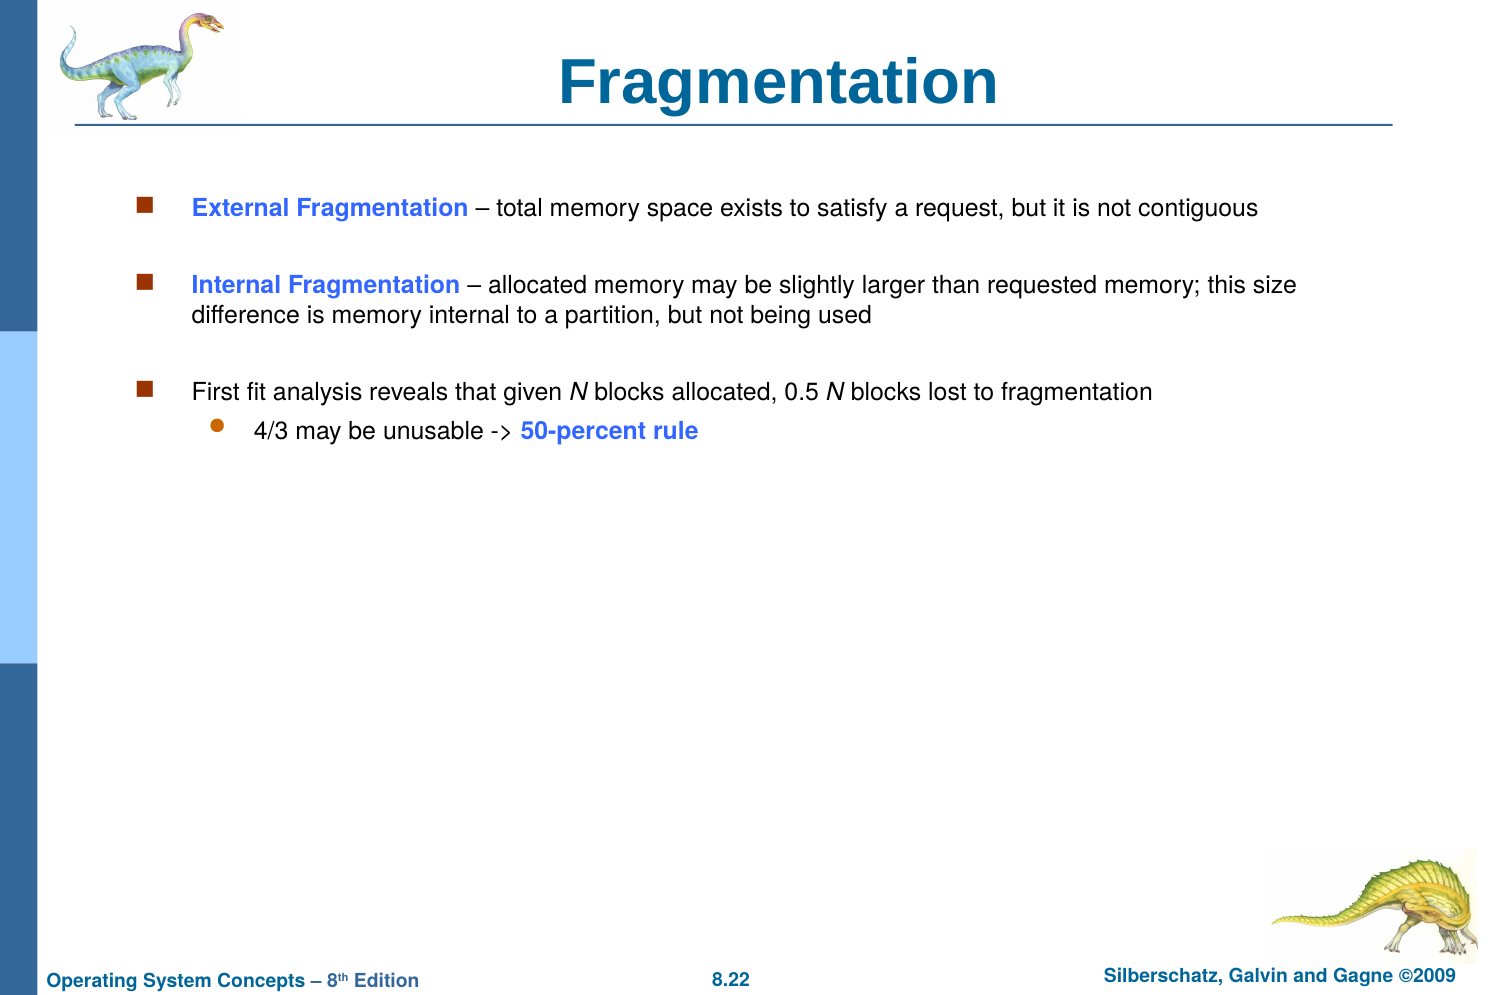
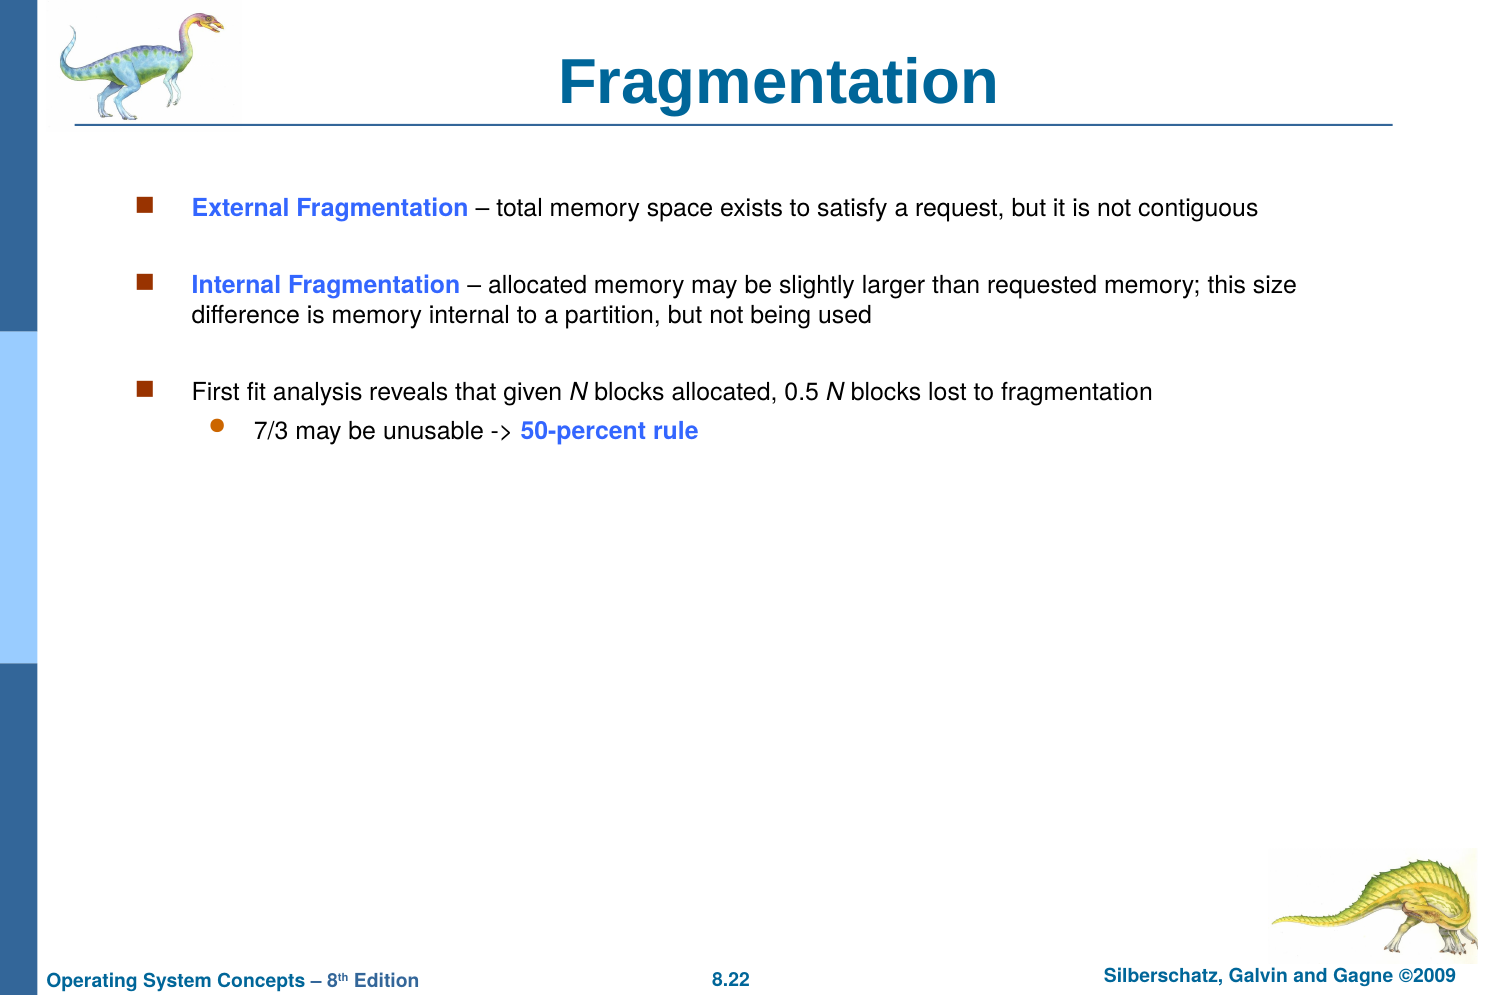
4/3: 4/3 -> 7/3 (271, 431)
